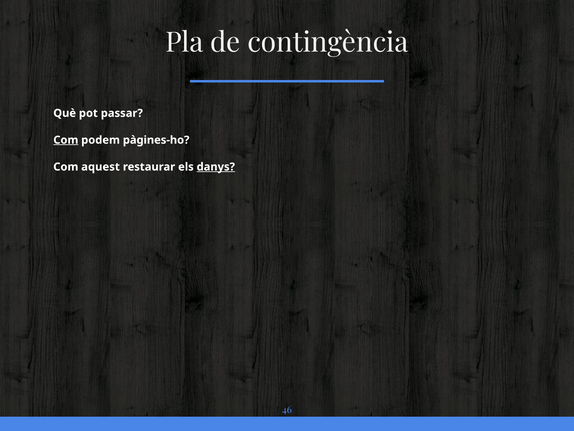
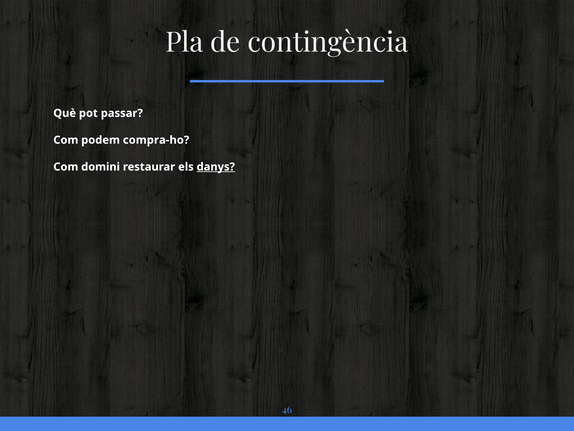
Com underline: present -> none (66, 140)
pàgines-ho: pàgines-ho -> compra-ho (156, 140)
aquest: aquest -> domini (101, 167)
